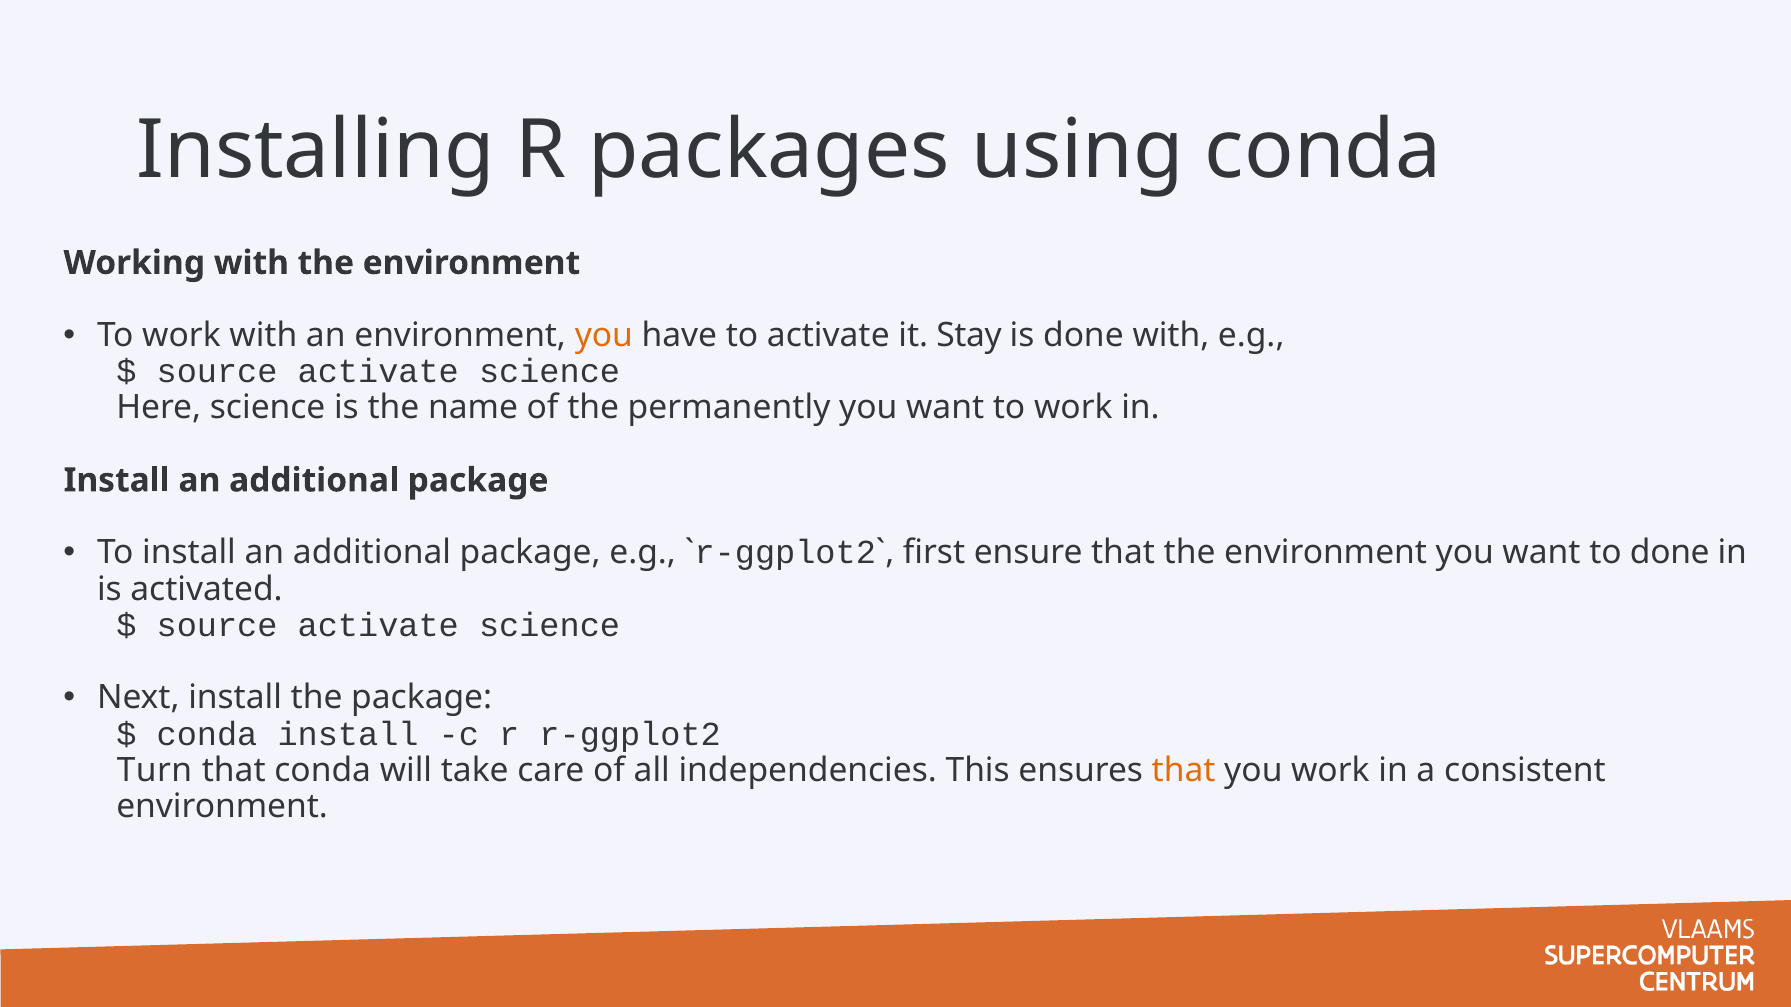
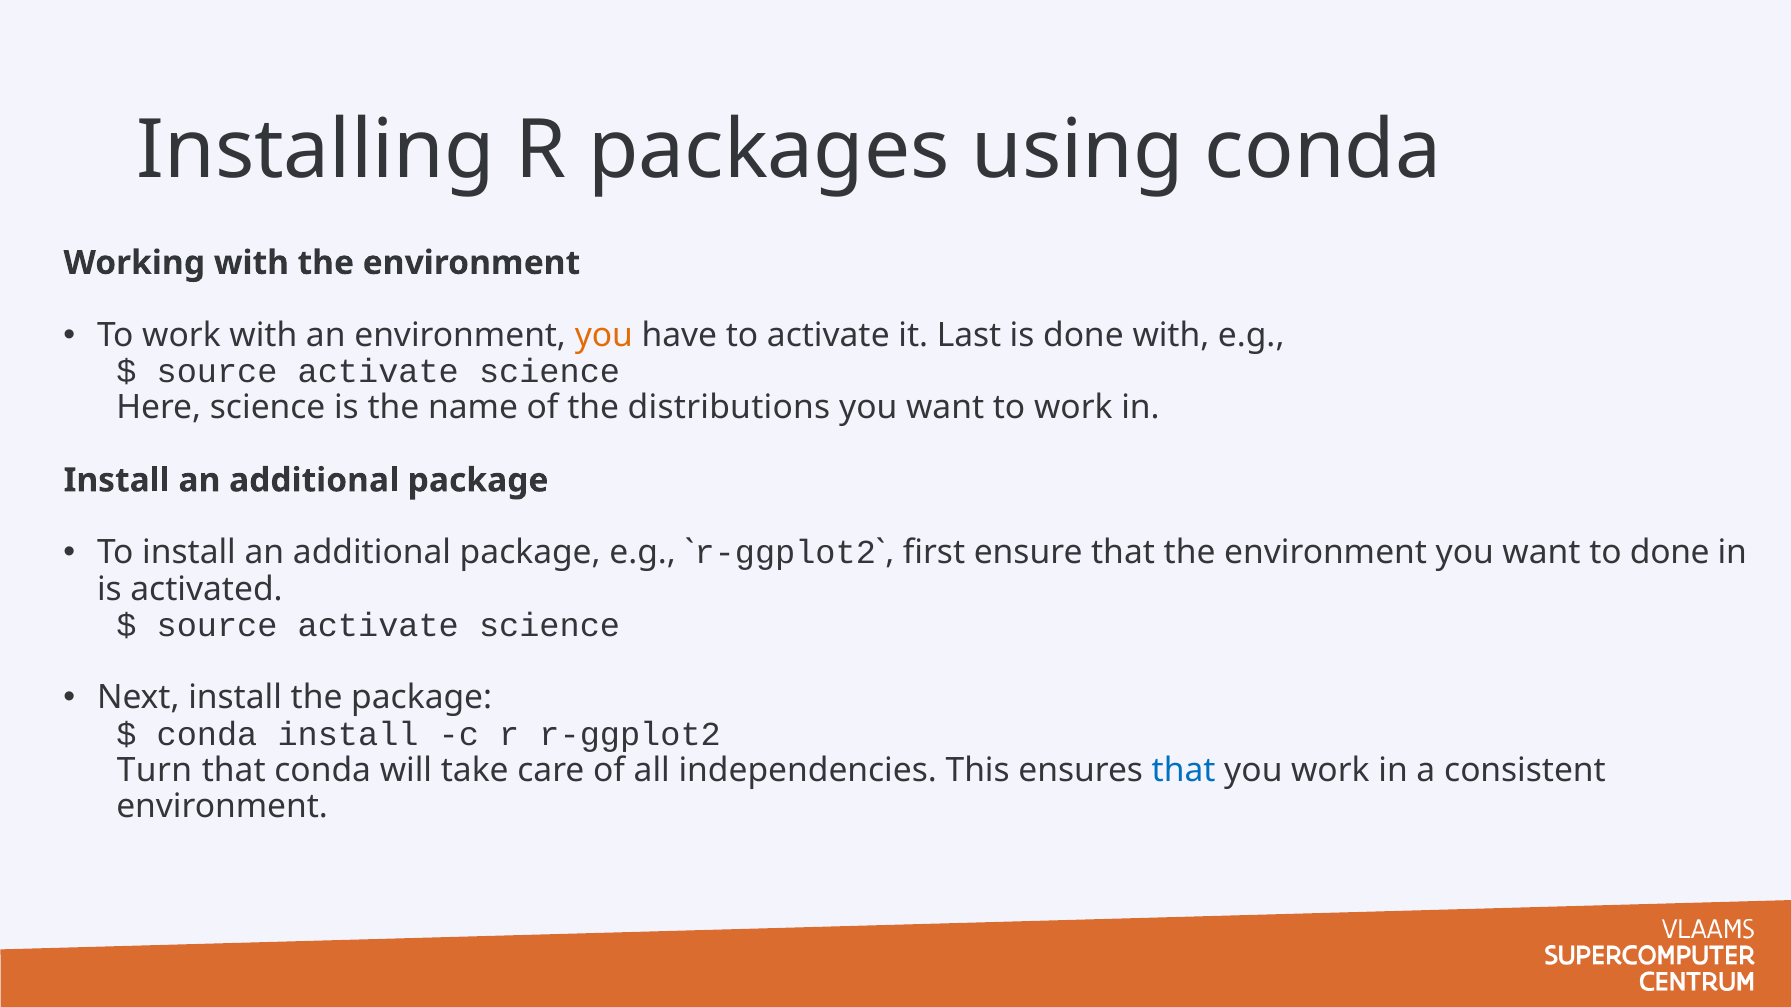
Stay: Stay -> Last (969, 336)
permanently: permanently -> distributions (729, 408)
that colour: orange -> blue (1184, 771)
